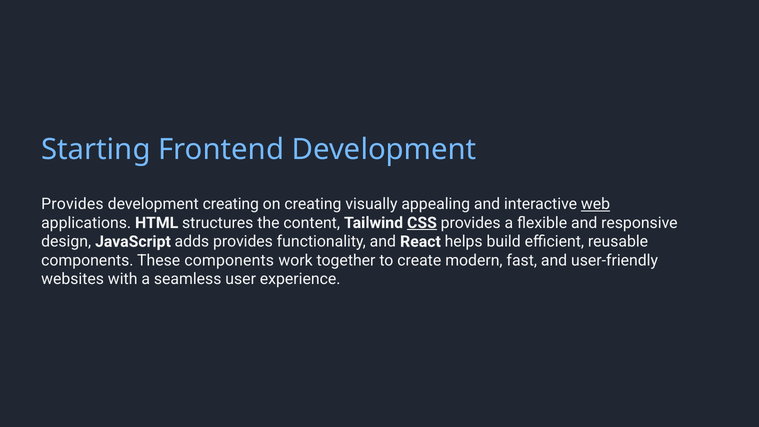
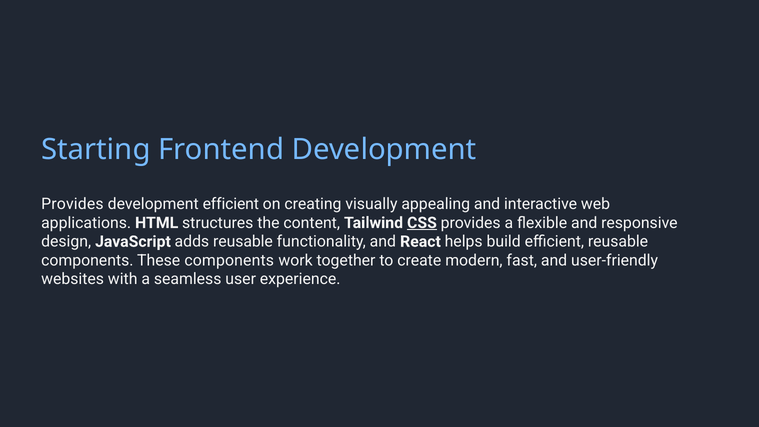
development creating: creating -> efficient (231, 204)
web underline: present -> none (596, 204)
adds provides: provides -> reusable (243, 242)
